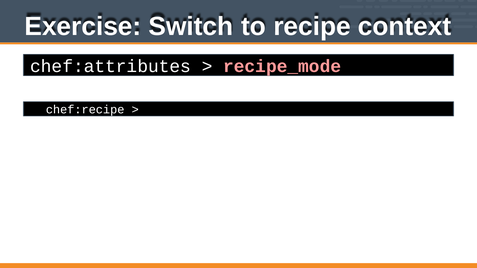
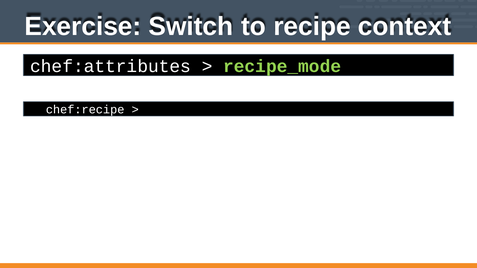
recipe_mode colour: pink -> light green (282, 66)
